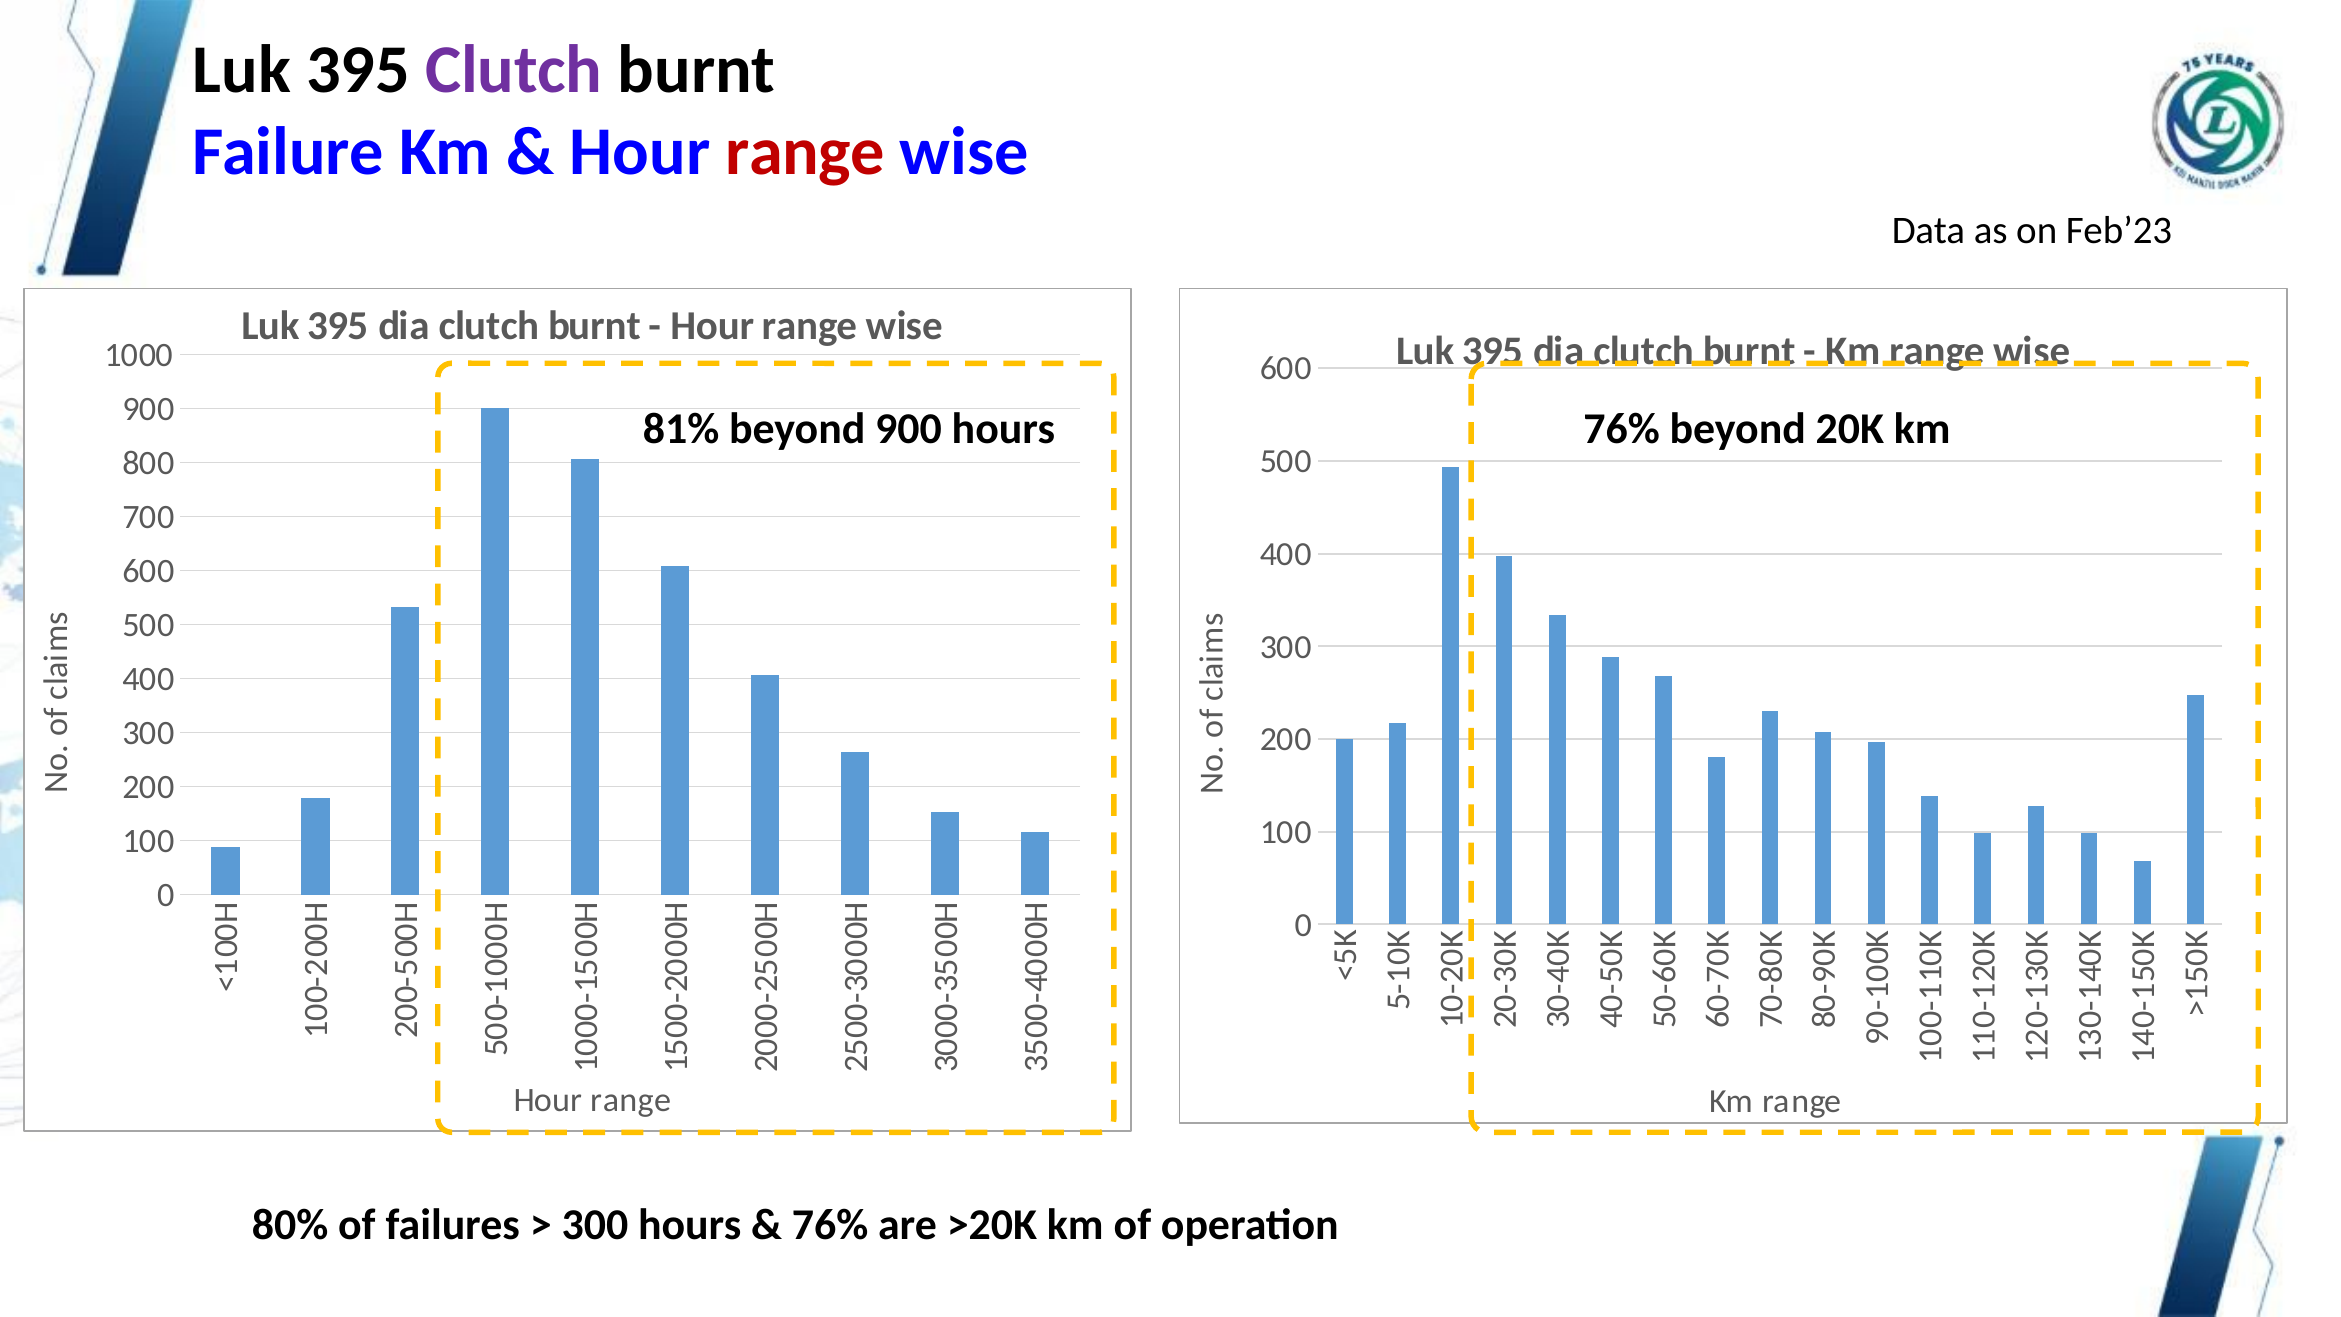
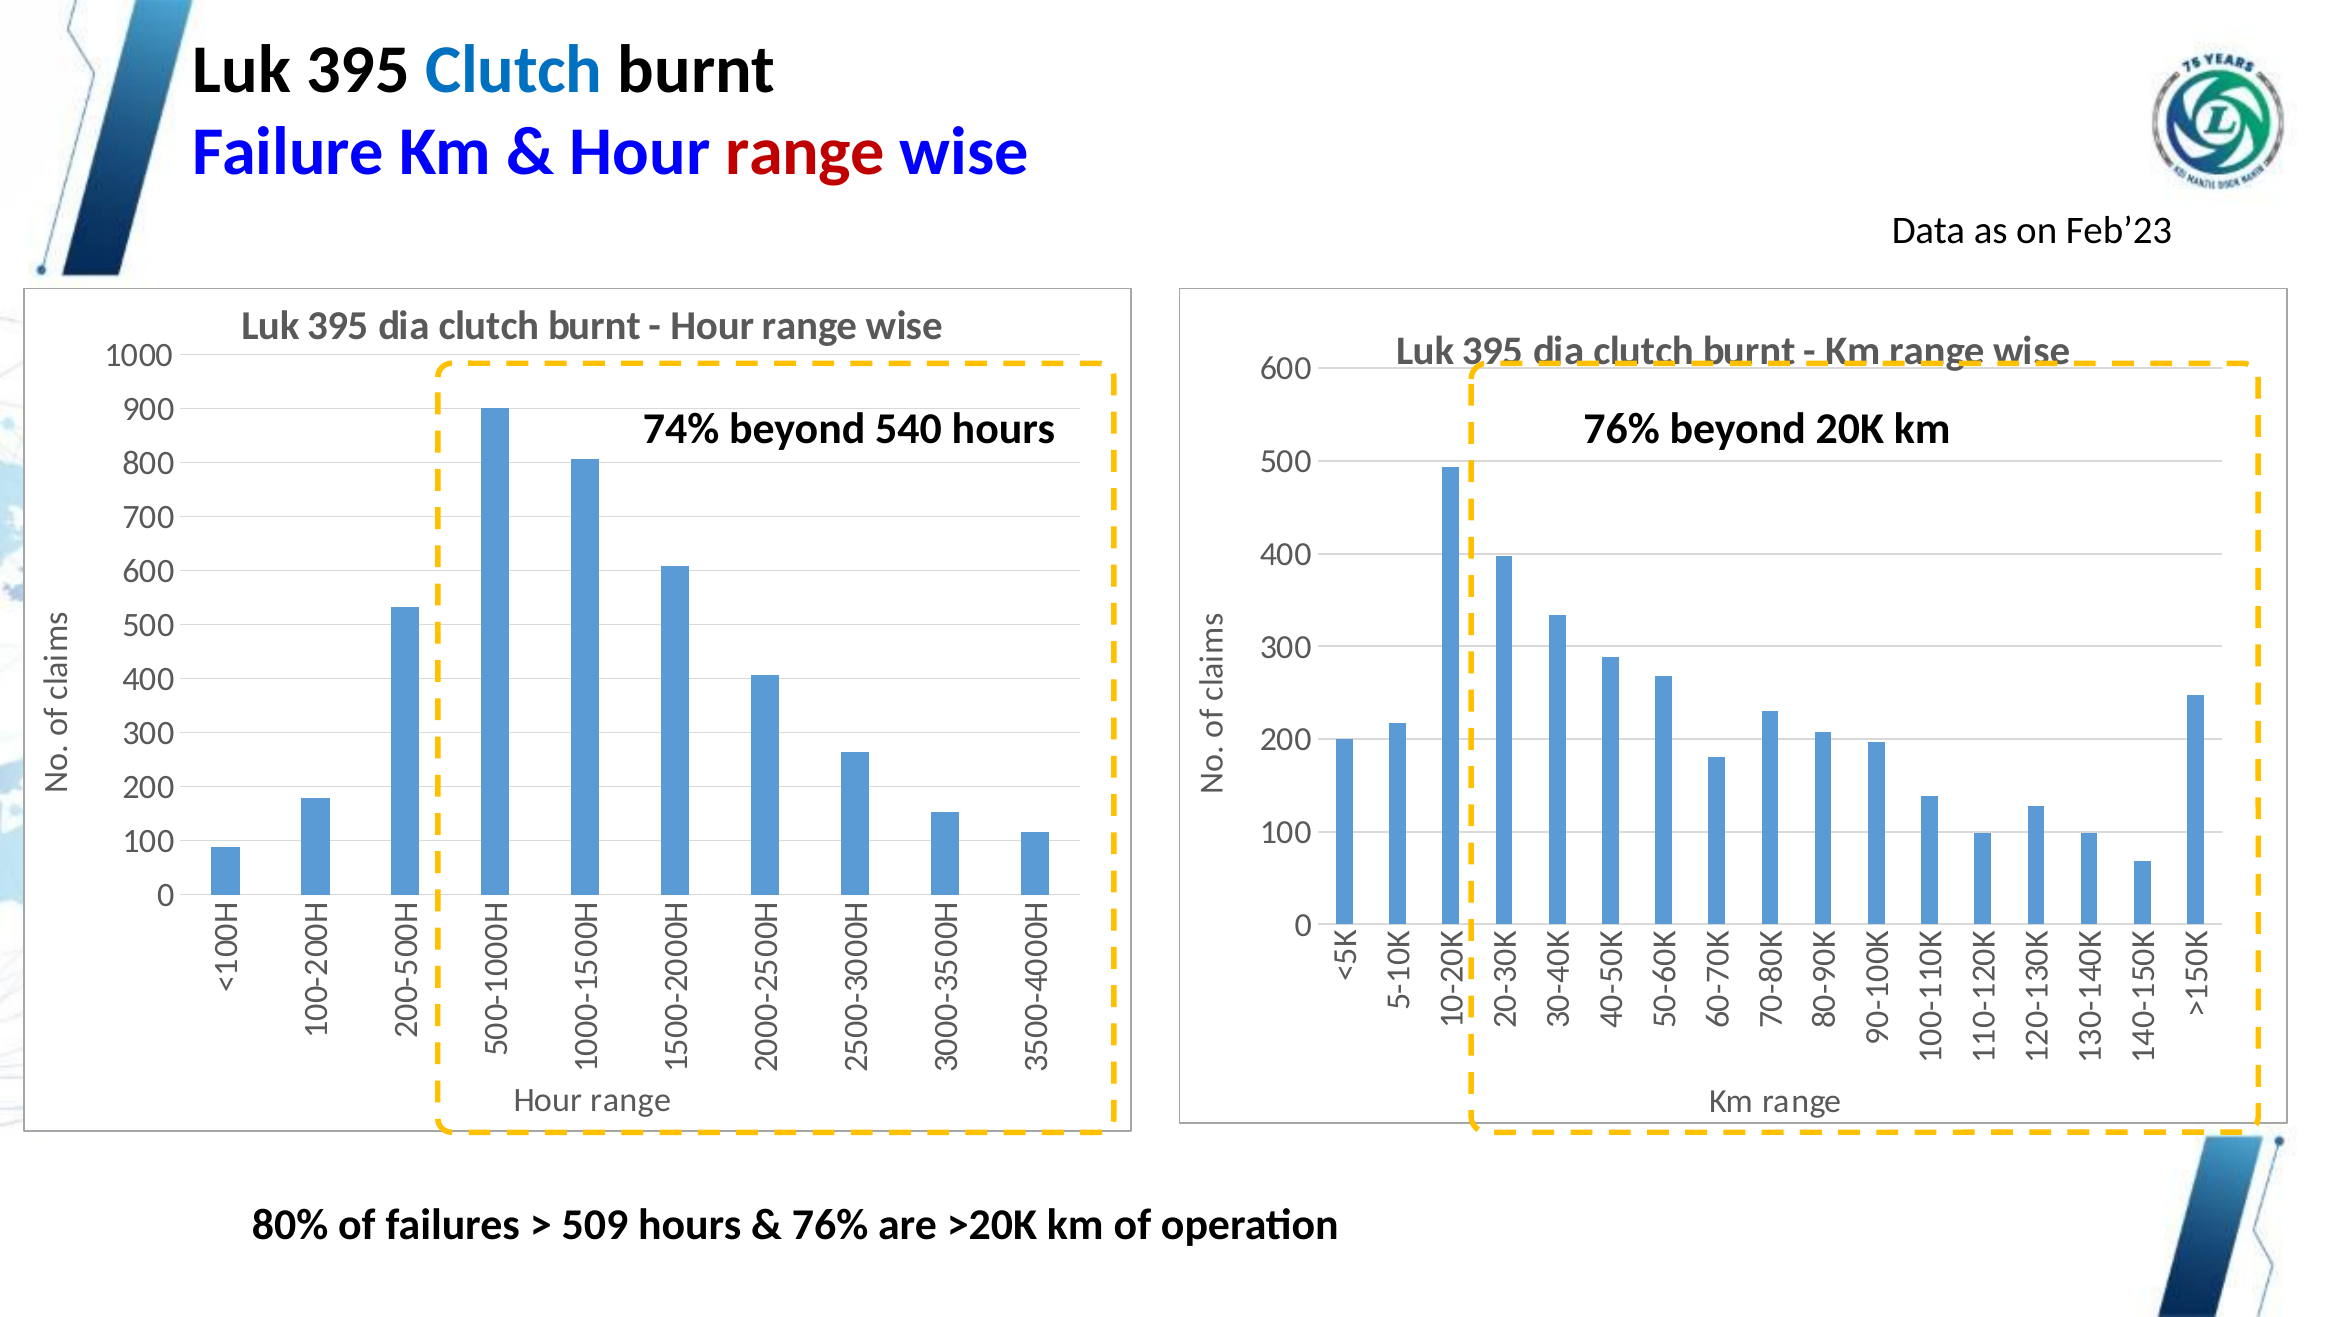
Clutch colour: purple -> blue (514, 70)
81%: 81% -> 74% (681, 429)
beyond 900: 900 -> 540 (908, 429)
300: 300 -> 509 (595, 1225)
